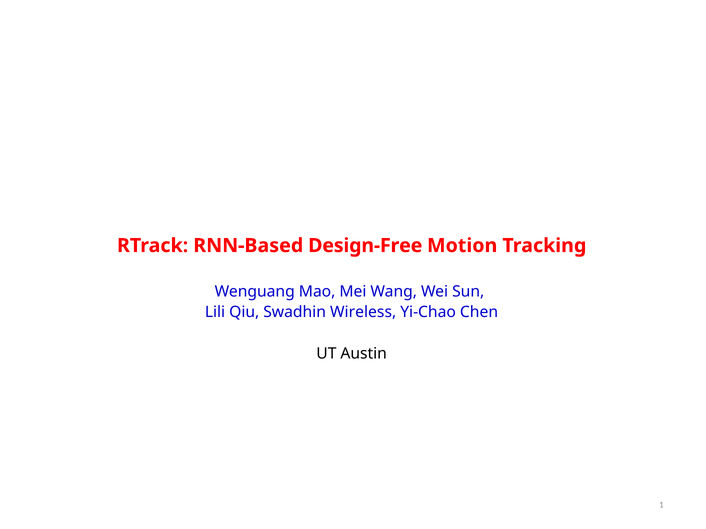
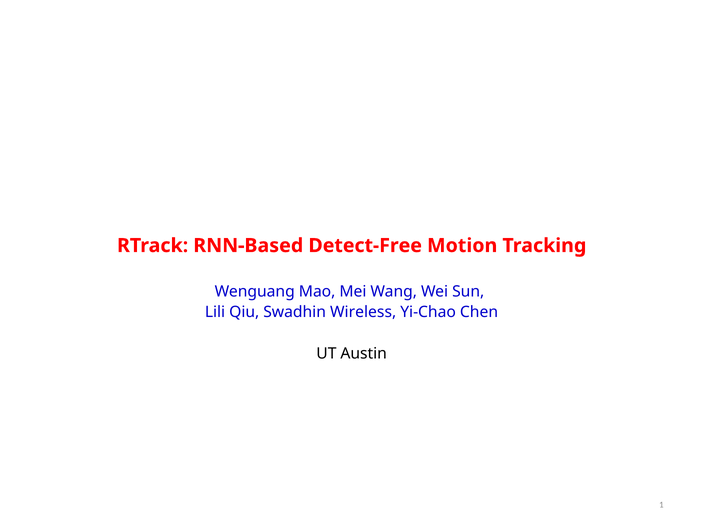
Design-Free: Design-Free -> Detect-Free (365, 246)
